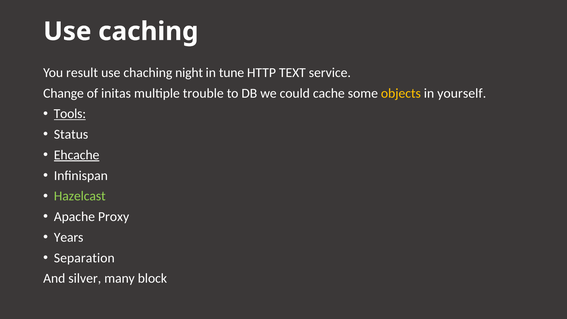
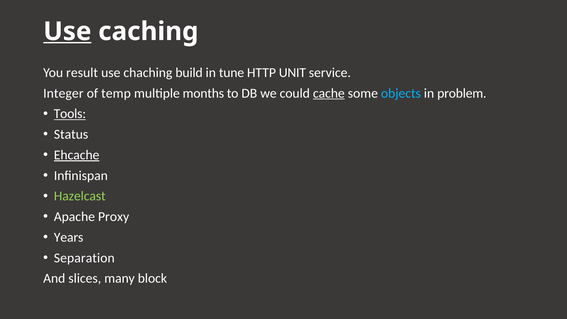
Use underline: none -> present (67, 31)
night: night -> build (189, 73)
TEXT: TEXT -> UNIT (292, 73)
Change: Change -> Integer (63, 93)
initas: initas -> temp (116, 93)
trouble: trouble -> months (203, 93)
cache underline: none -> present (329, 93)
objects colour: yellow -> light blue (401, 93)
yourself: yourself -> problem (462, 93)
silver: silver -> slices (85, 278)
